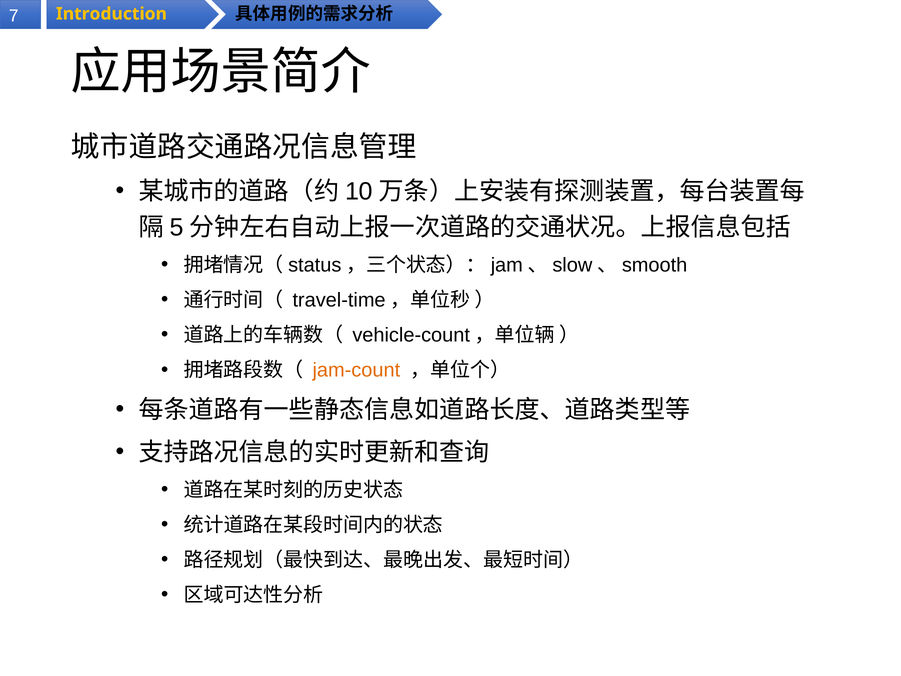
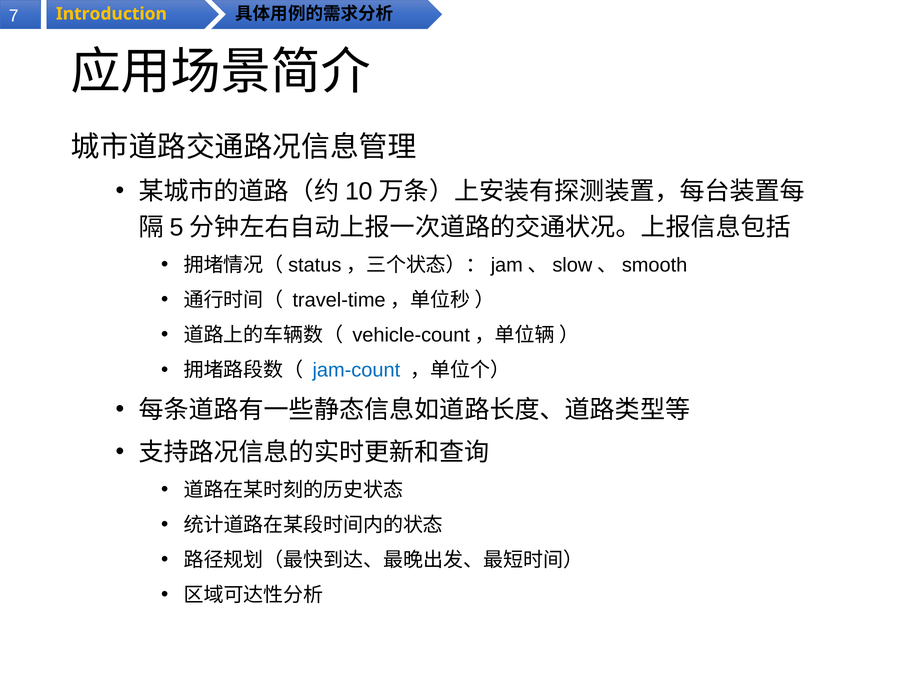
jam-count colour: orange -> blue (356, 370)
